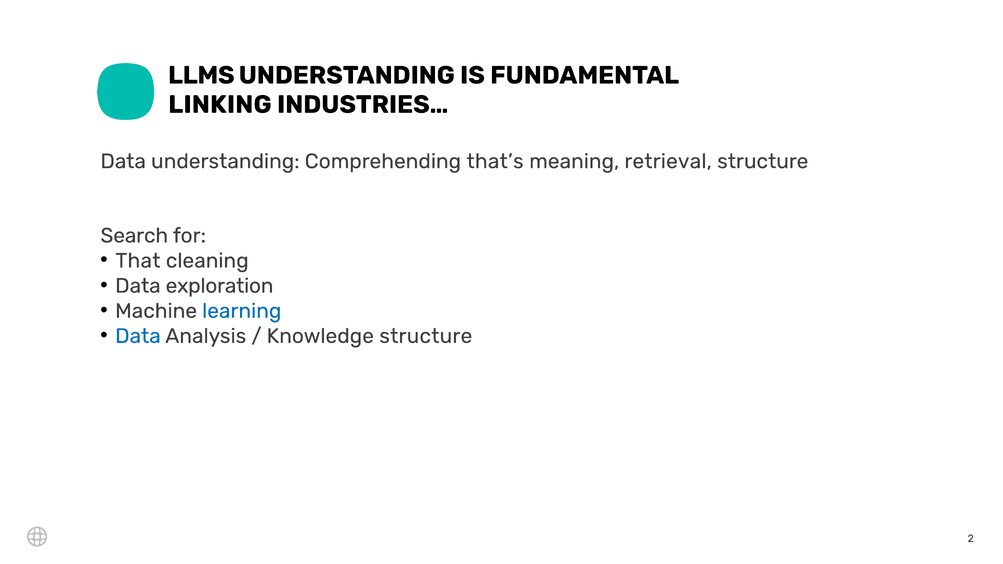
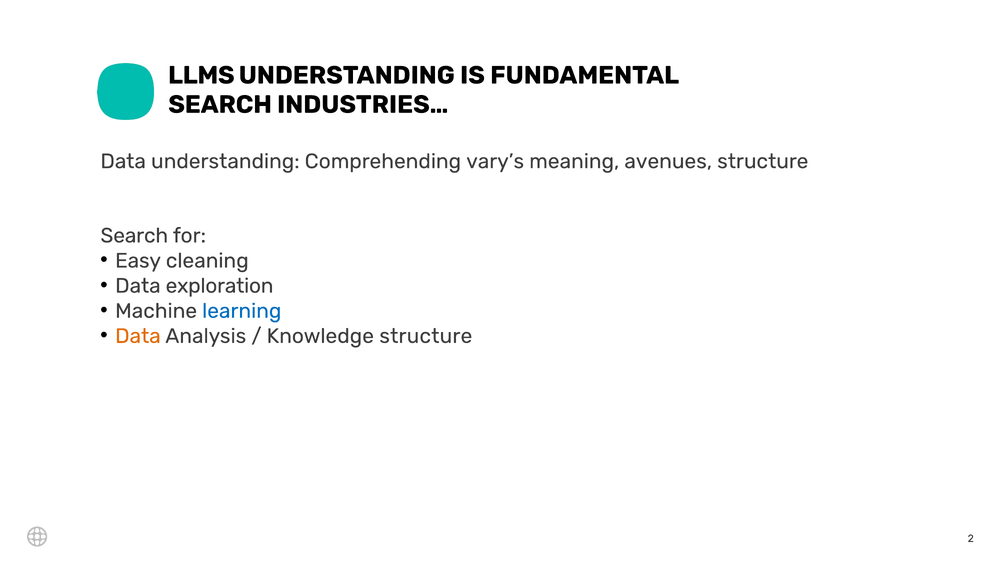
LINKING: LINKING -> SEARCH (220, 105)
that’s: that’s -> vary’s (495, 161)
retrieval: retrieval -> avenues (668, 161)
That: That -> Easy (138, 261)
Data colour: blue -> orange (138, 336)
